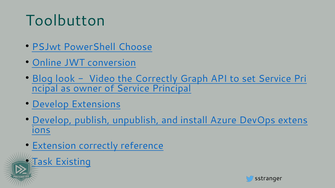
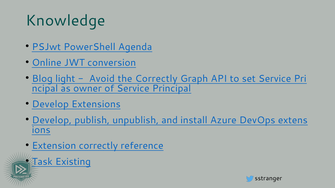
Toolbutton: Toolbutton -> Knowledge (65, 21)
Choose: Choose -> Agenda (135, 47)
look: look -> light (65, 79)
Video: Video -> Avoid (102, 79)
